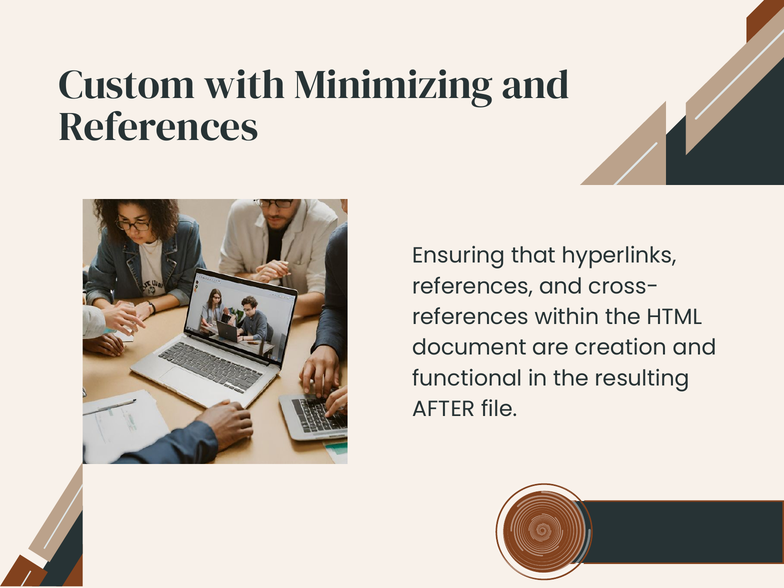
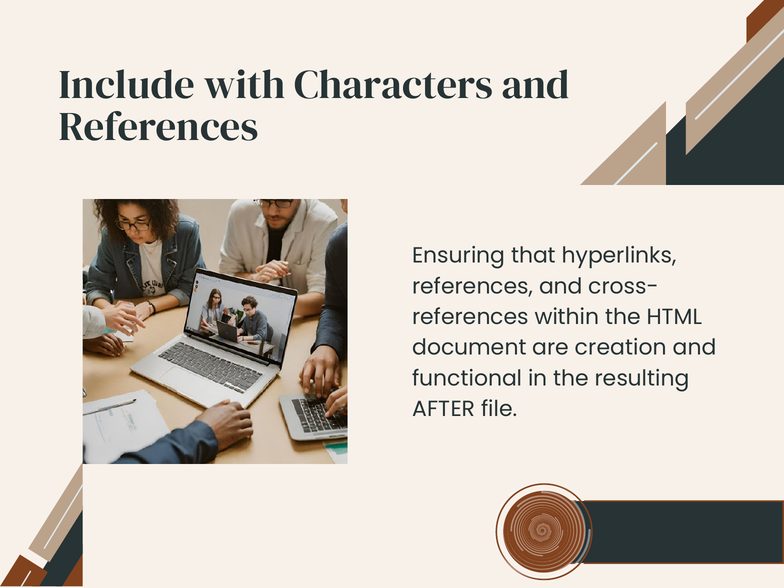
Custom: Custom -> Include (127, 85)
Minimizing: Minimizing -> Characters (394, 85)
